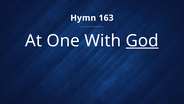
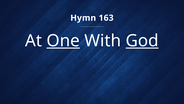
One underline: none -> present (63, 41)
